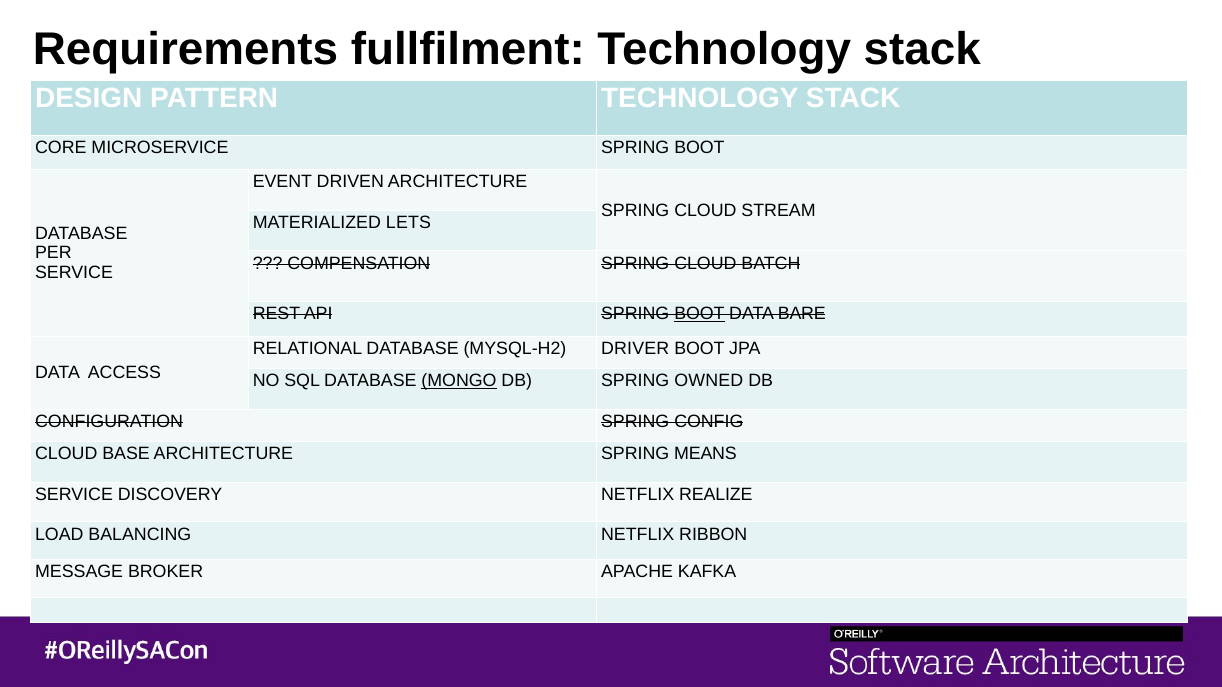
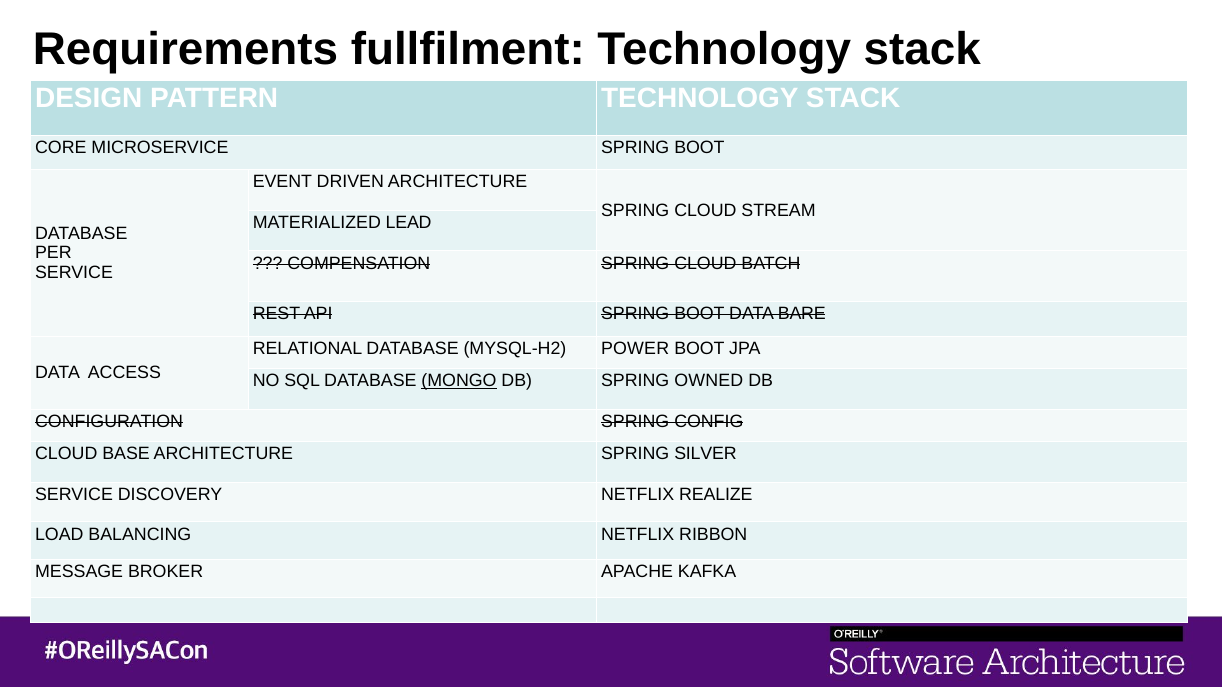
LETS: LETS -> LEAD (409, 223)
BOOT underline: present -> none (699, 314)
DRIVER: DRIVER -> POWER (635, 349)
MEANS: MEANS -> SILVER (705, 454)
